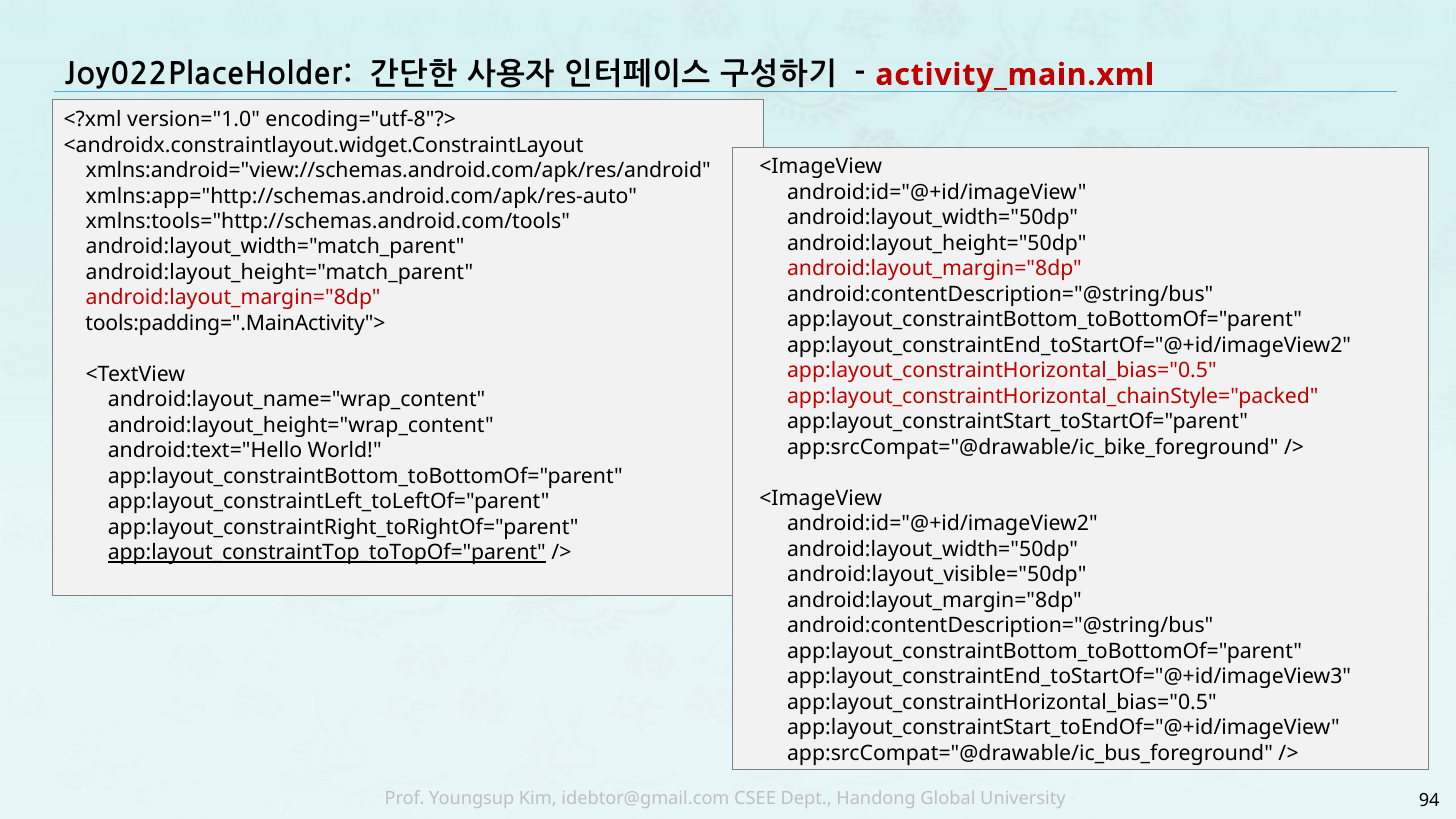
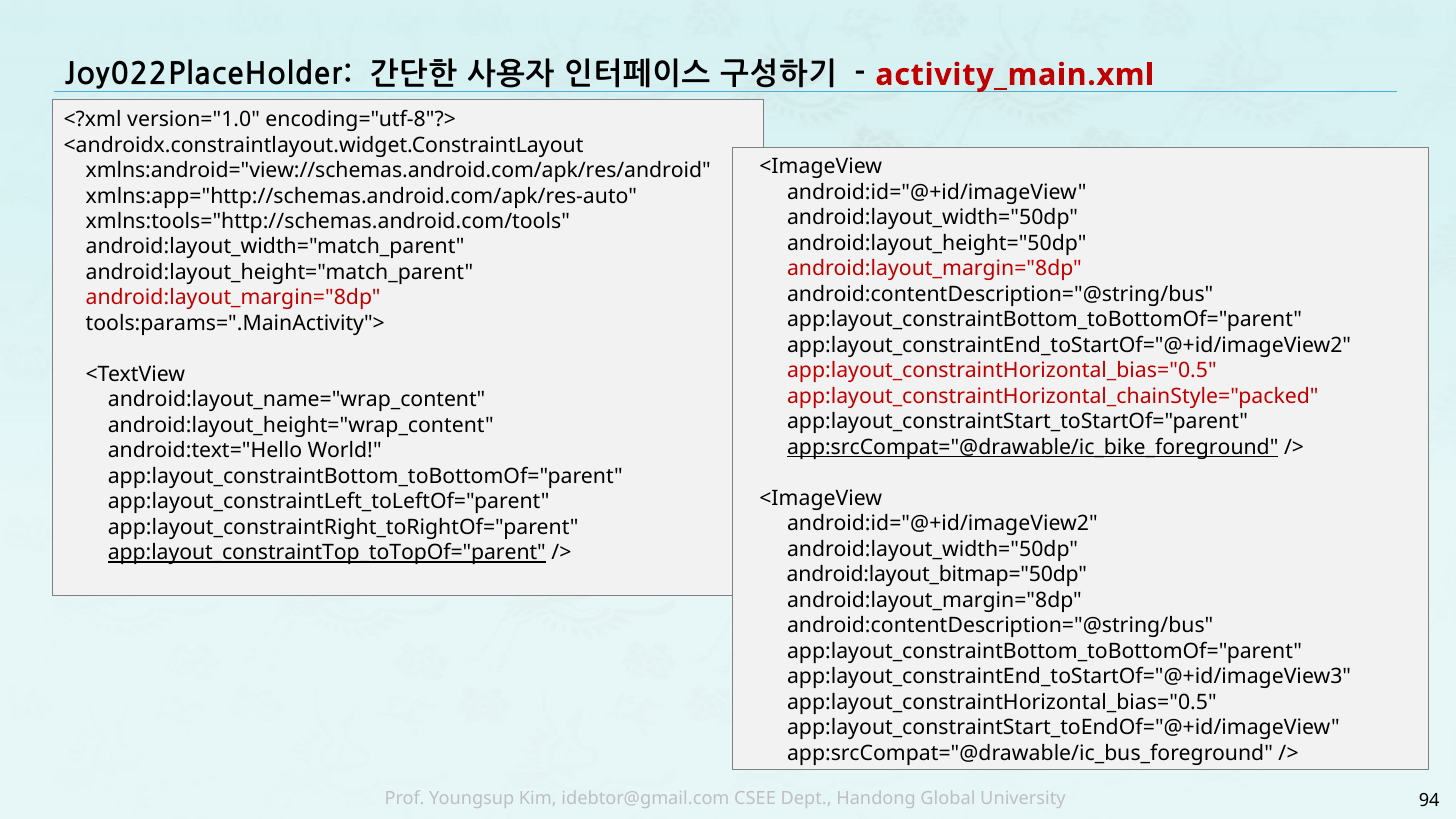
tools:padding=".MainActivity">: tools:padding=".MainActivity"> -> tools:params=".MainActivity"> (235, 323)
app:srcCompat="@drawable/ic_bike_foreground underline: none -> present (1033, 447)
android:layout_visible="50dp: android:layout_visible="50dp -> android:layout_bitmap="50dp (937, 575)
